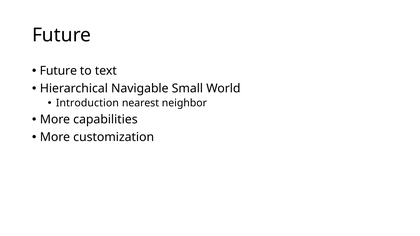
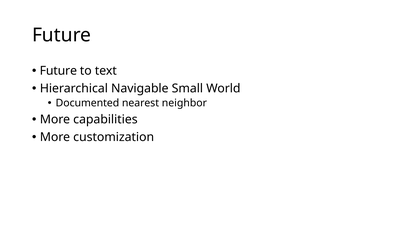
Introduction: Introduction -> Documented (87, 103)
